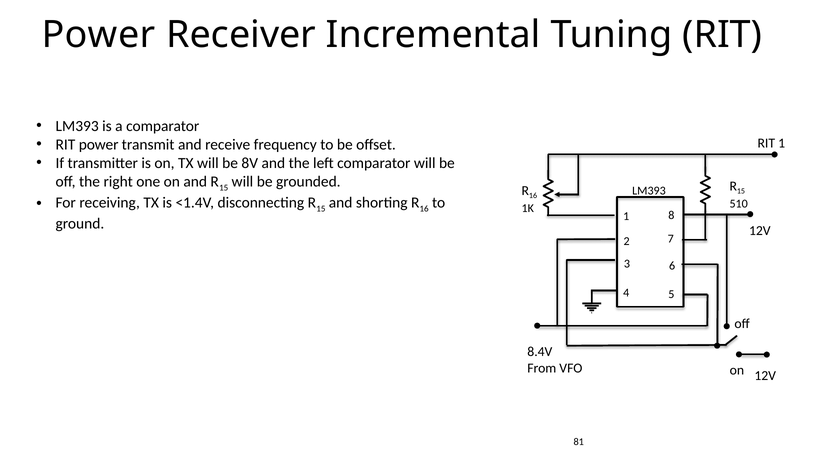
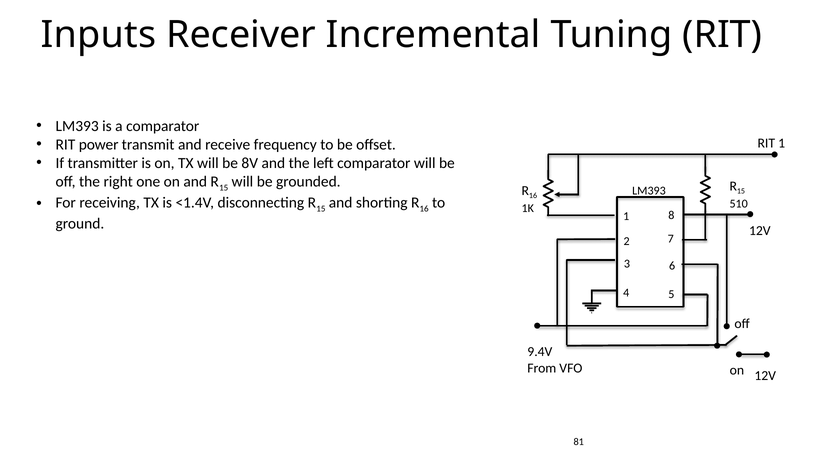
Power: Power -> Inputs (98, 35)
8.4V: 8.4V -> 9.4V (540, 352)
